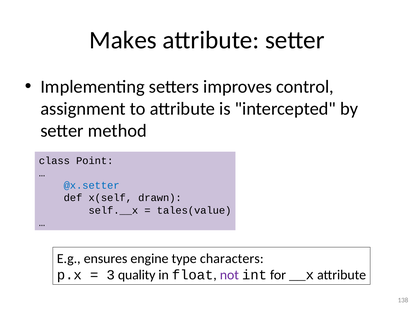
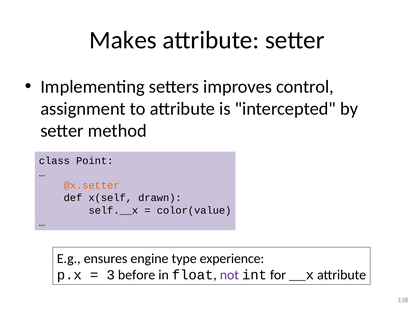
@x.setter colour: blue -> orange (92, 186)
tales(value: tales(value -> color(value (194, 211)
characters: characters -> experience (232, 259)
quality: quality -> before (137, 276)
